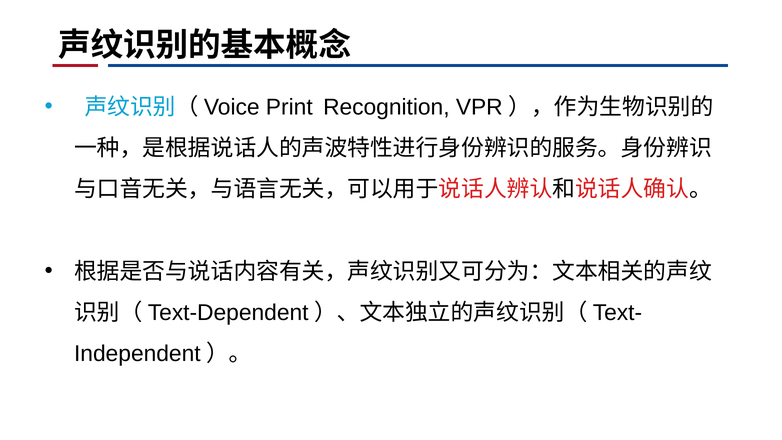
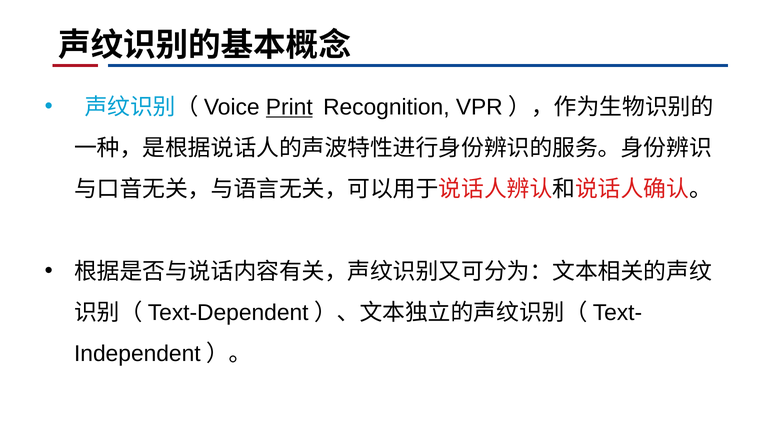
Print underline: none -> present (289, 107)
